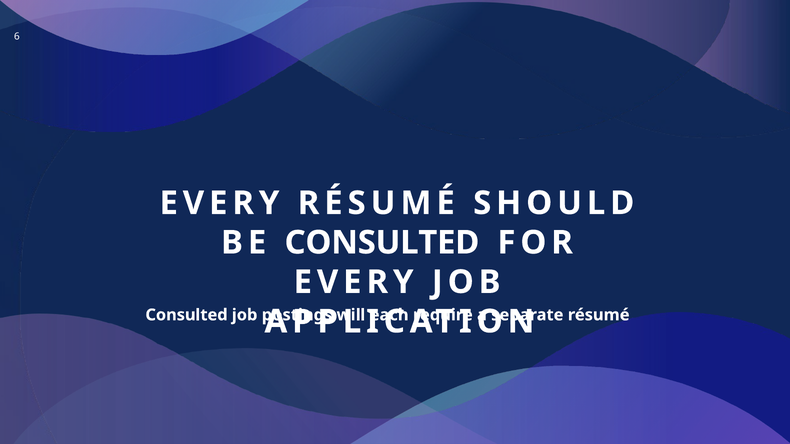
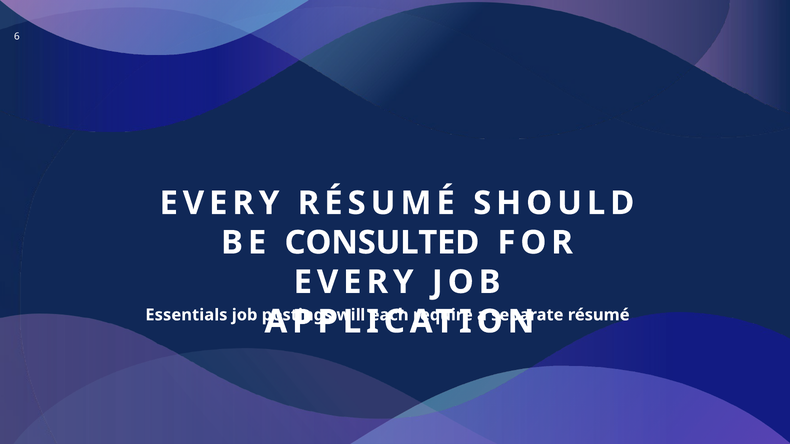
Consulted: Consulted -> Essentials (186, 315)
